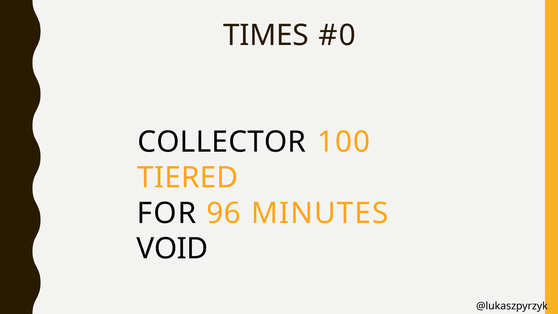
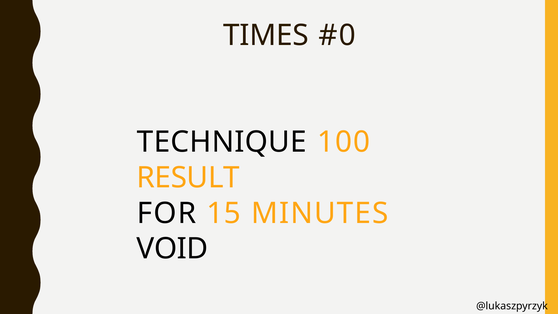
COLLECTOR: COLLECTOR -> TECHNIQUE (222, 142)
TIERED: TIERED -> RESULT (188, 178)
96: 96 -> 15 (224, 213)
